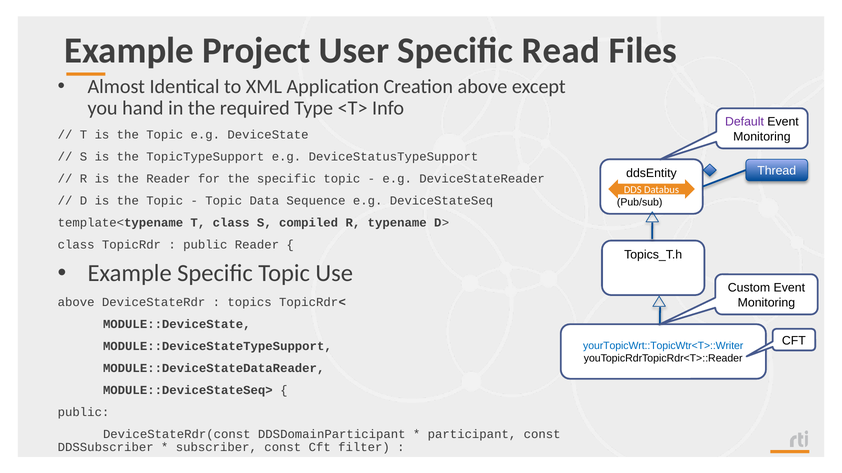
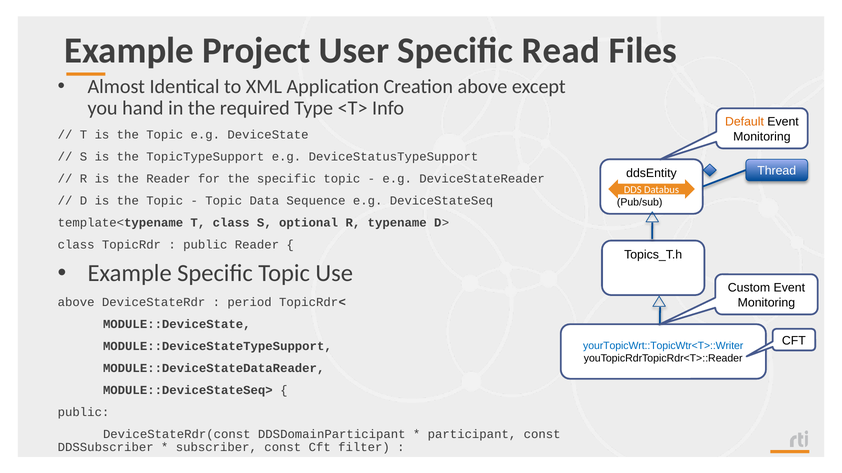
Default colour: purple -> orange (744, 122)
compiled: compiled -> optional (309, 223)
topics: topics -> period (250, 302)
